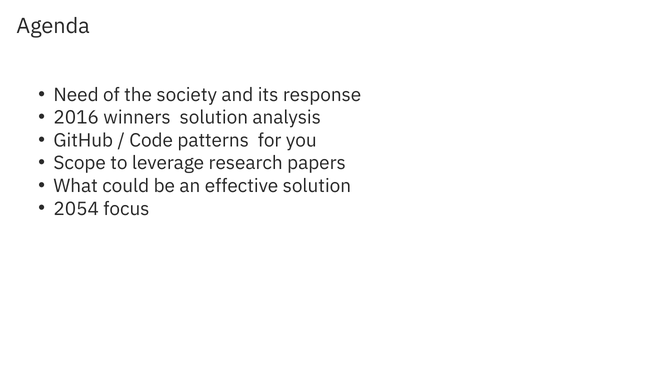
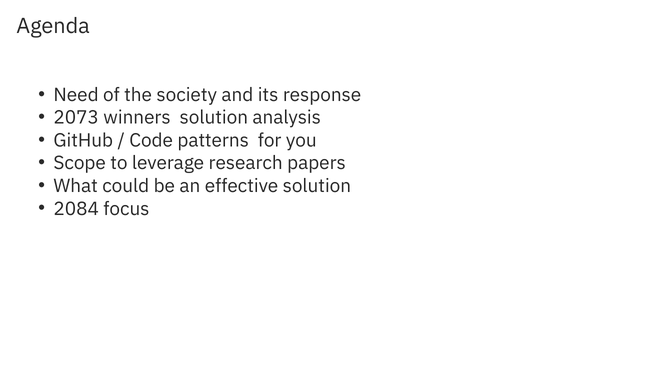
2016: 2016 -> 2073 (76, 117)
2054: 2054 -> 2084 (76, 209)
